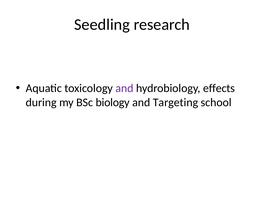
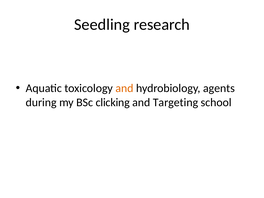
and colour: purple -> orange (124, 88)
effects: effects -> agents (219, 88)
biology: biology -> clicking (113, 102)
